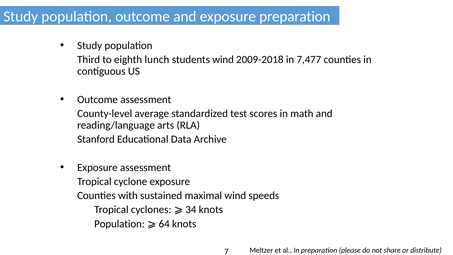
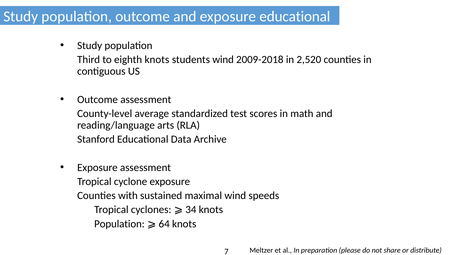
exposure preparation: preparation -> educational (295, 16)
eighth lunch: lunch -> knots (157, 59)
7,477: 7,477 -> 2,520 (309, 59)
